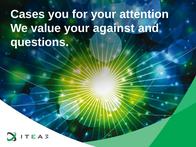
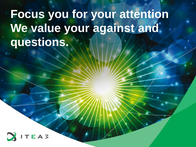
Cases: Cases -> Focus (28, 14)
